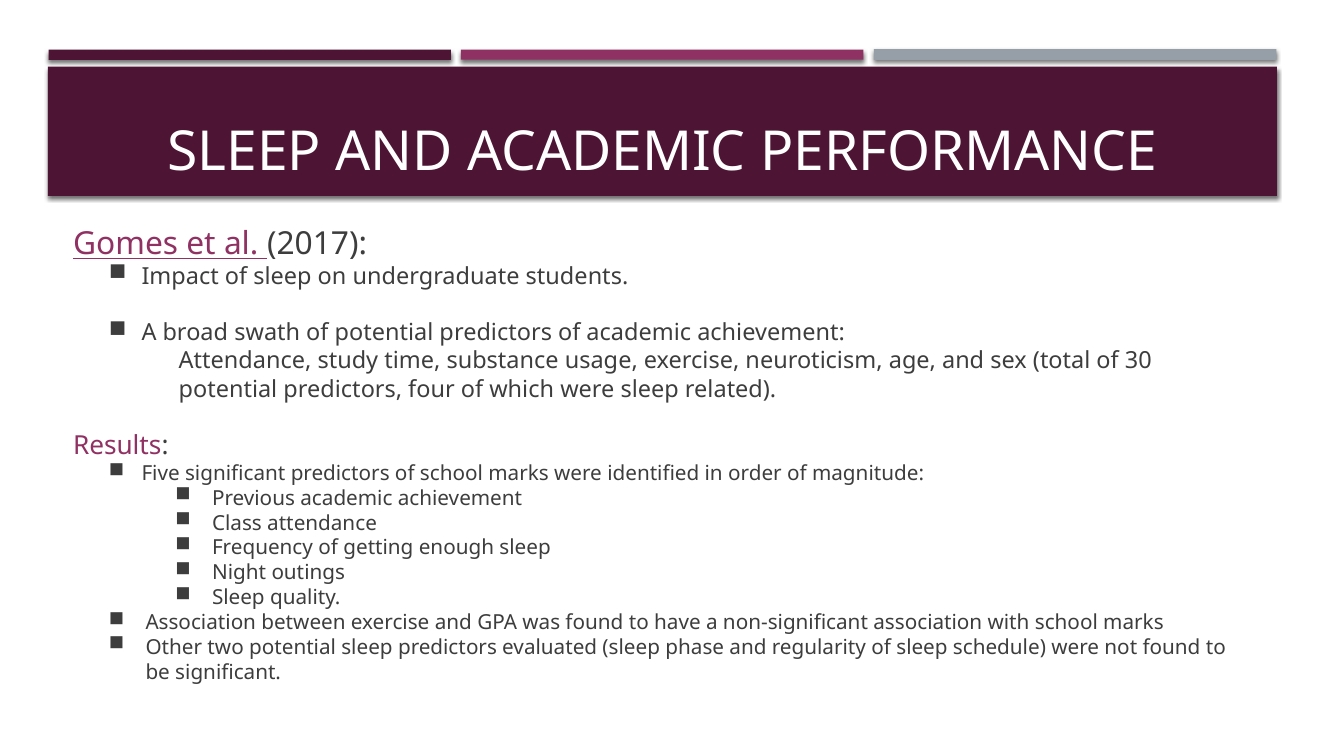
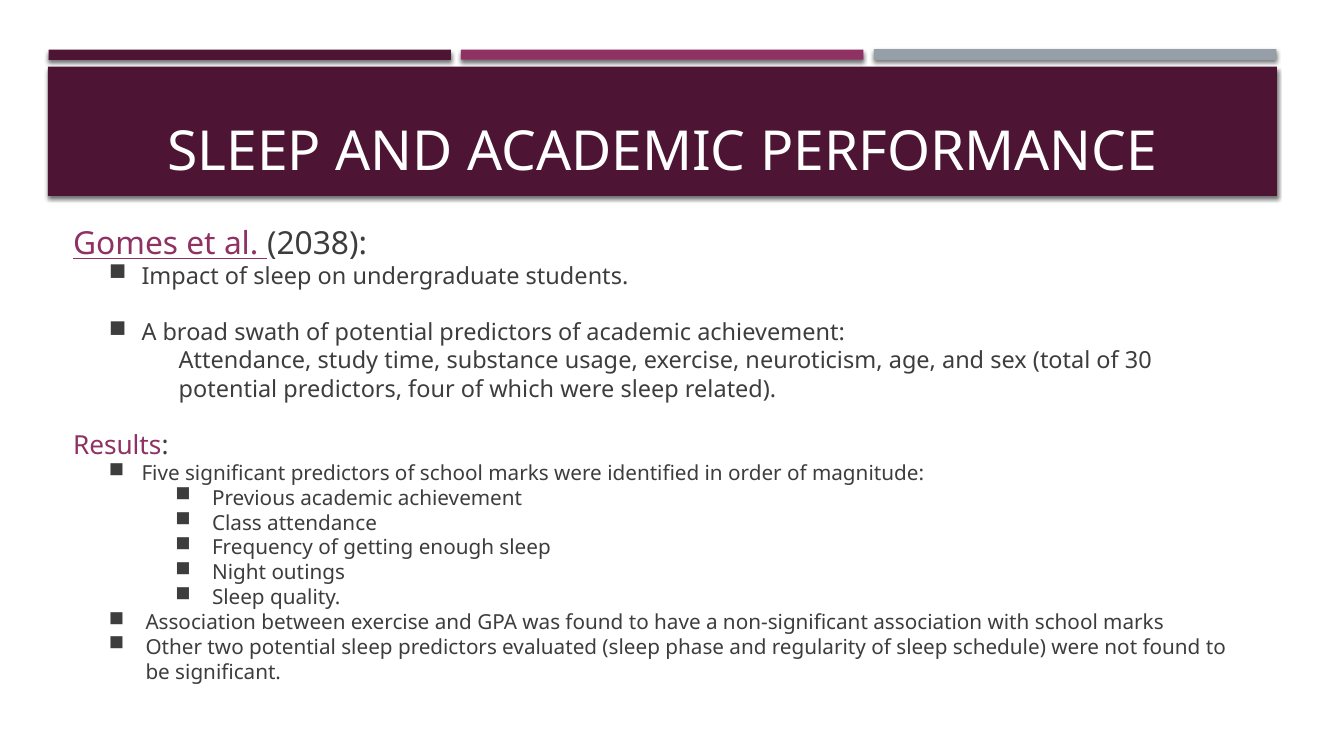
2017: 2017 -> 2038 (317, 244)
